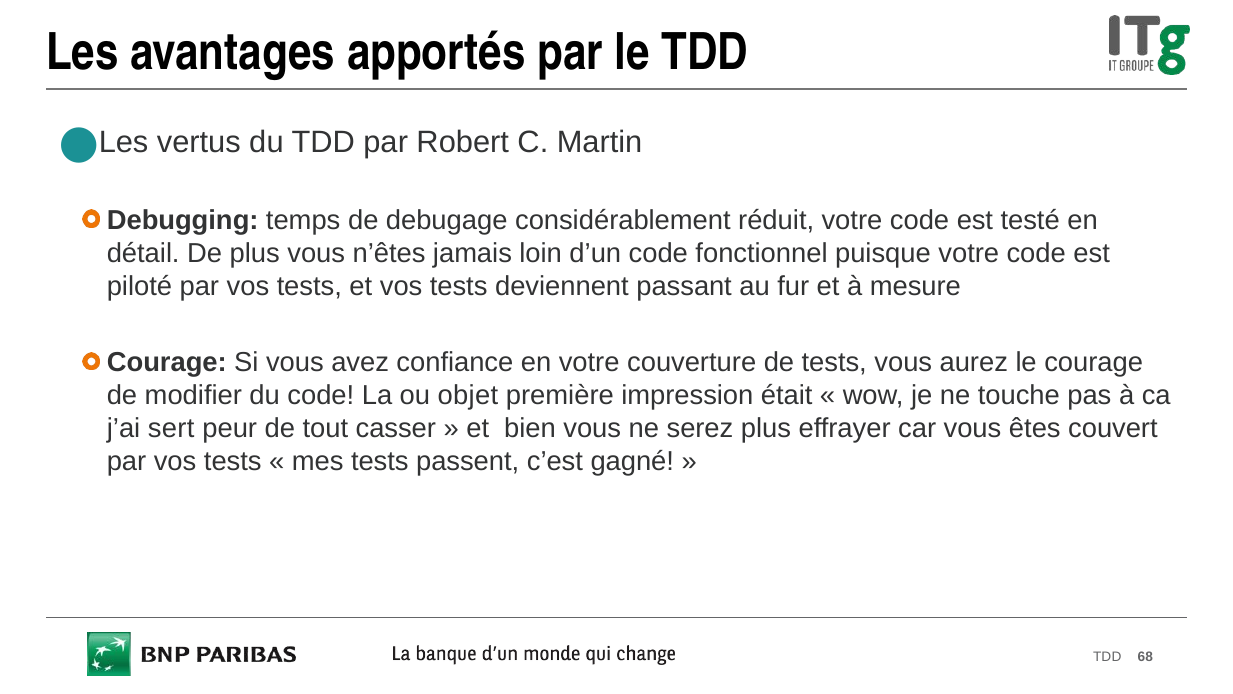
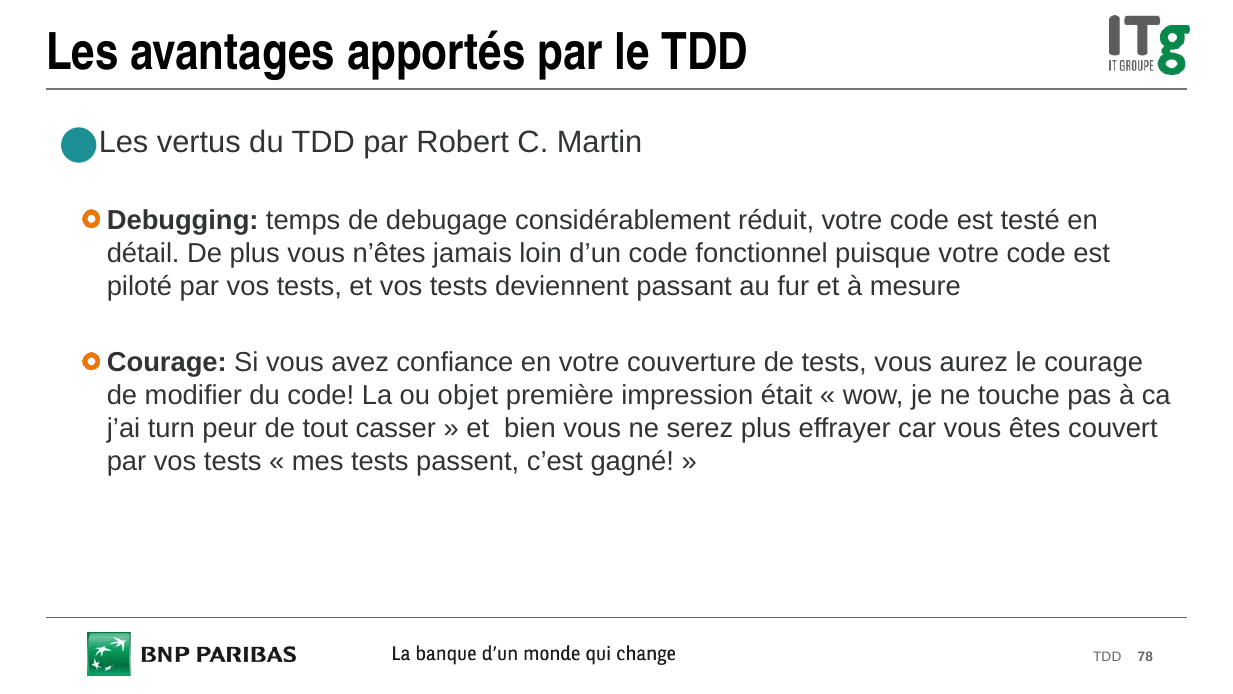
sert: sert -> turn (171, 428)
68: 68 -> 78 (1145, 657)
